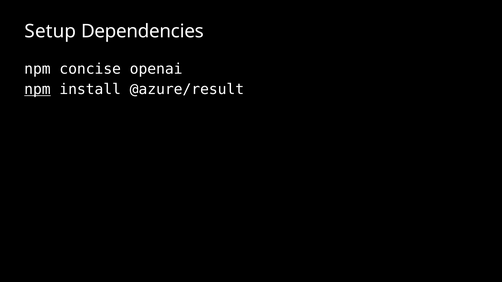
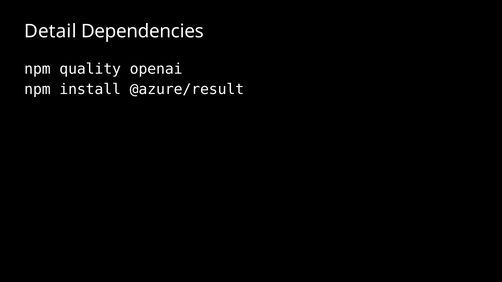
Setup: Setup -> Detail (50, 31)
concise: concise -> quality (90, 69)
npm underline: present -> none (37, 89)
